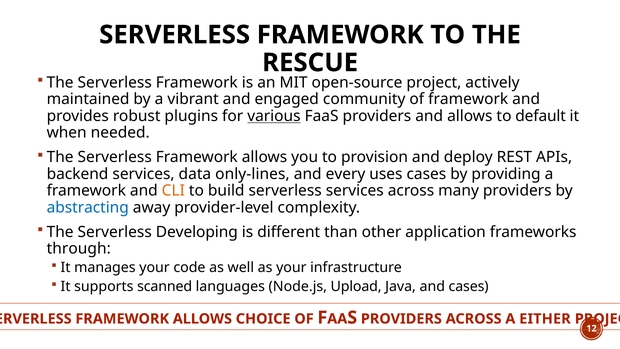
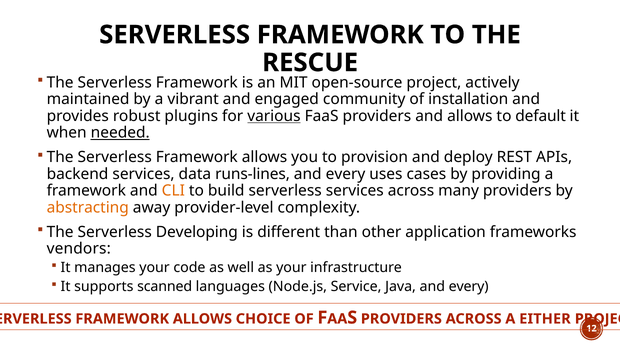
of framework: framework -> installation (468, 99)
needed underline: none -> present (120, 133)
only-lines: only-lines -> runs-lines (253, 174)
abstracting colour: blue -> orange (88, 207)
through: through -> vendors (79, 249)
Upload: Upload -> Service (356, 286)
Java and cases: cases -> every (469, 286)
